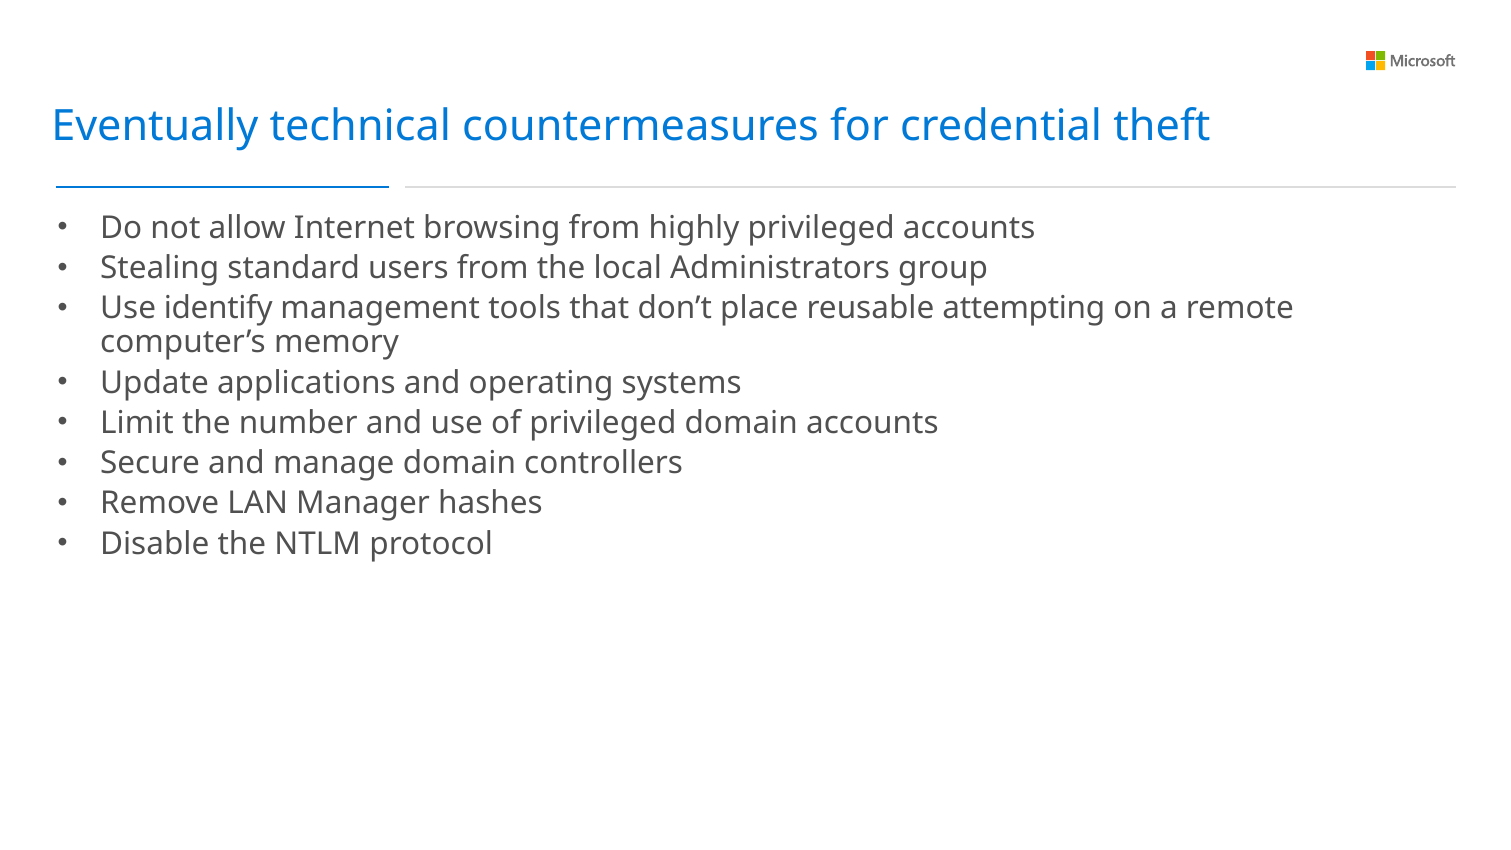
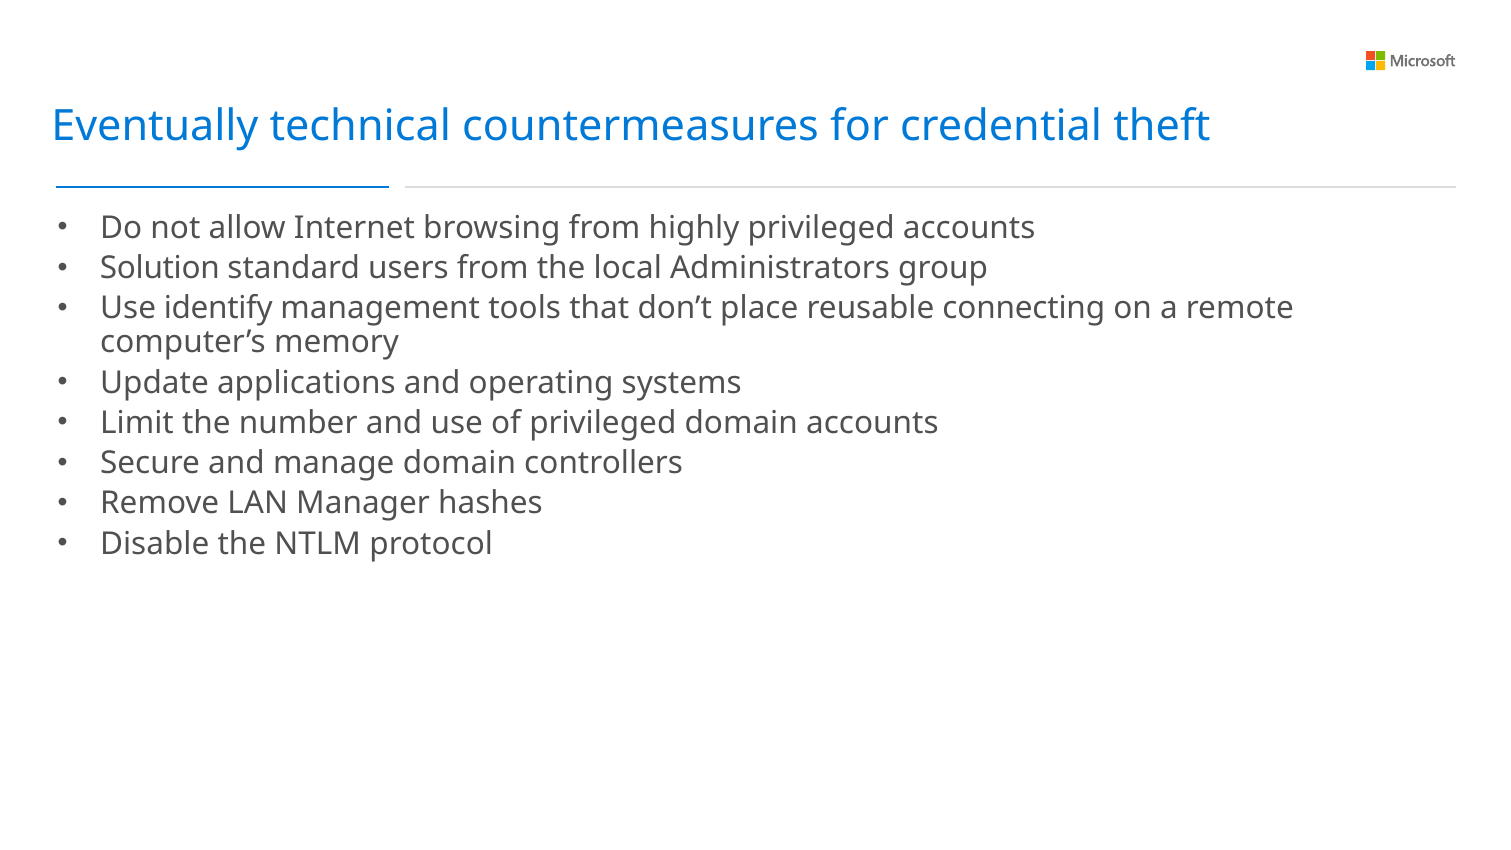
Stealing: Stealing -> Solution (160, 268)
attempting: attempting -> connecting (1024, 308)
